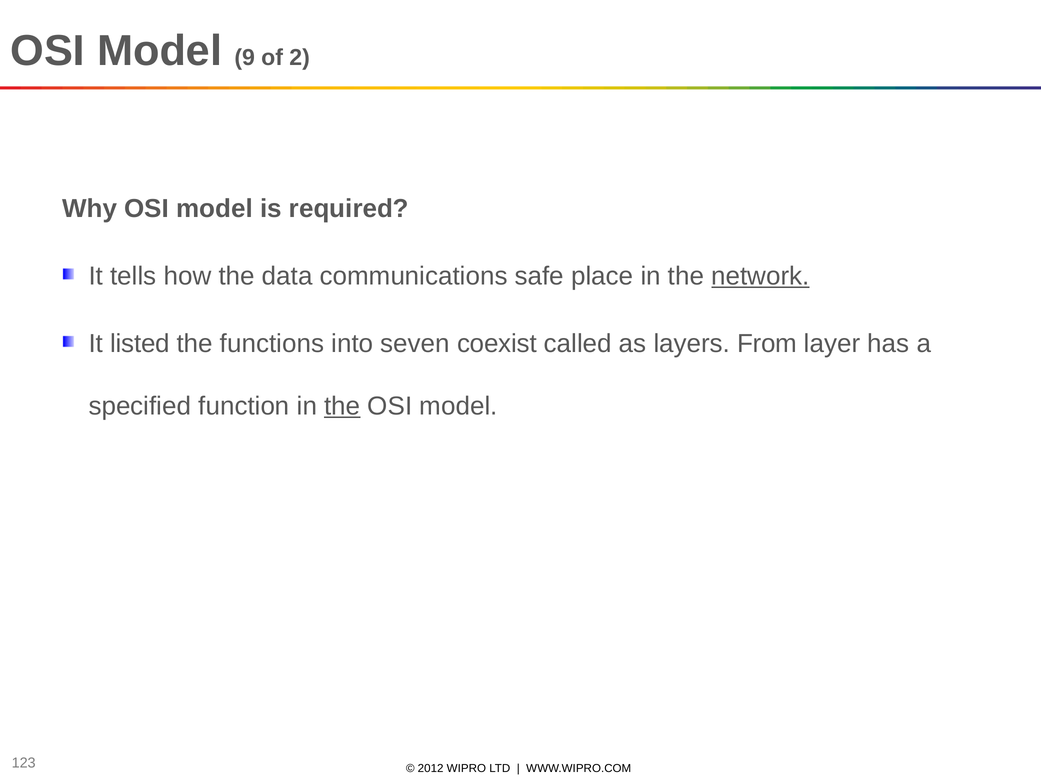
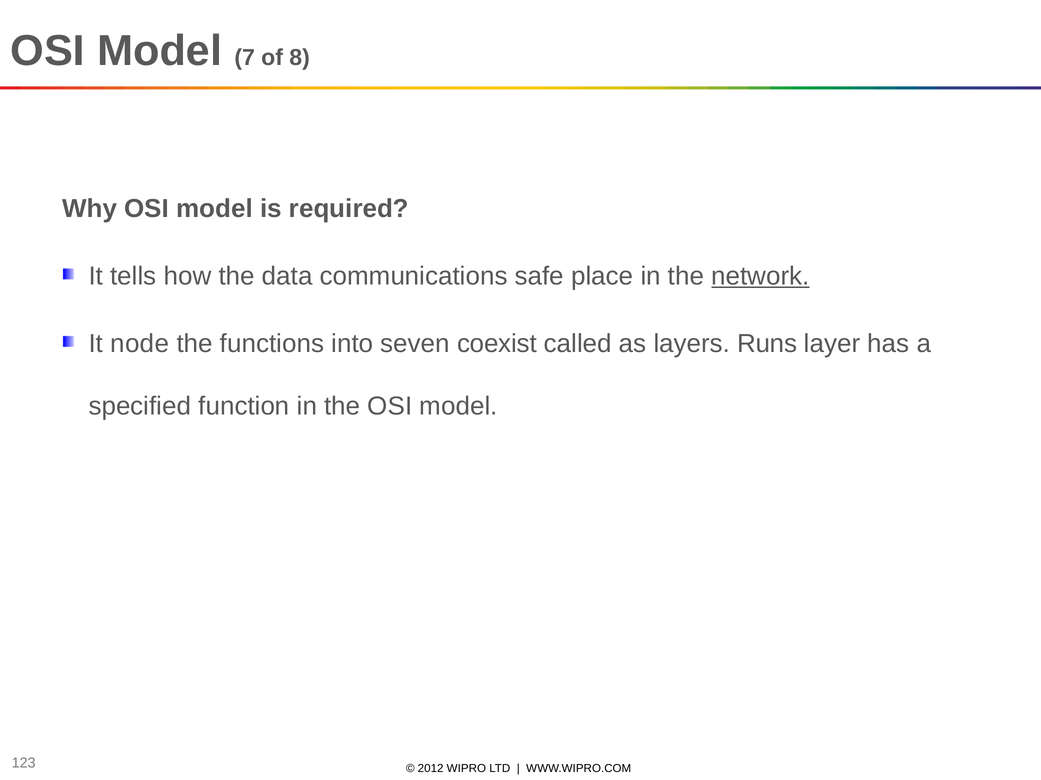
9: 9 -> 7 (245, 57)
2: 2 -> 8 (300, 57)
listed: listed -> node (140, 344)
From: From -> Runs (767, 344)
the underline: present -> none (342, 406)
